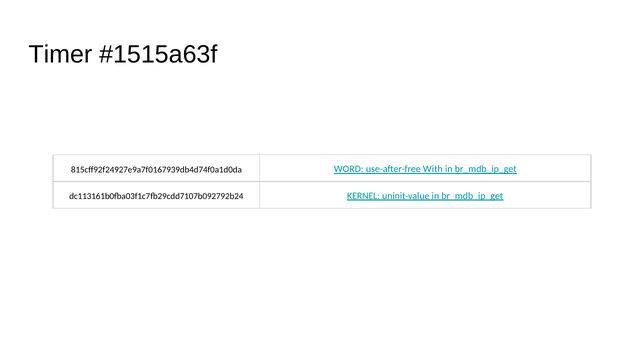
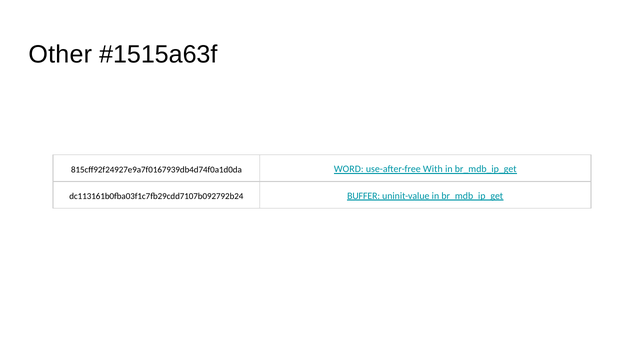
Timer: Timer -> Other (60, 55)
KERNEL: KERNEL -> BUFFER (364, 196)
